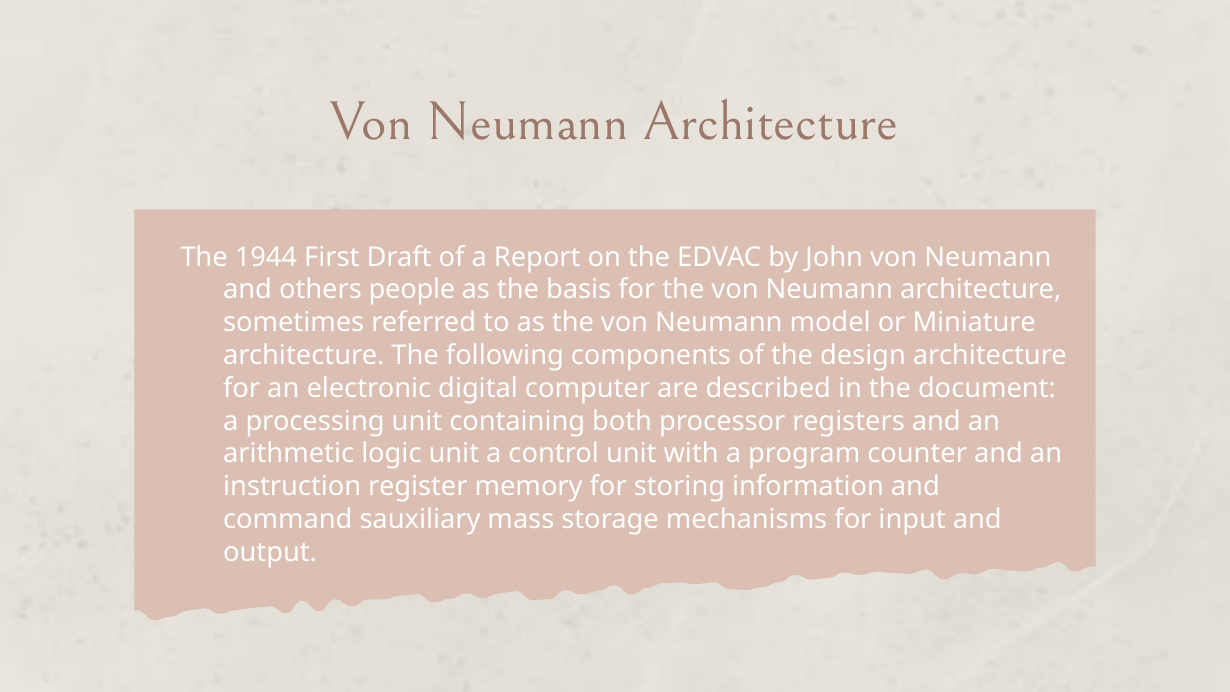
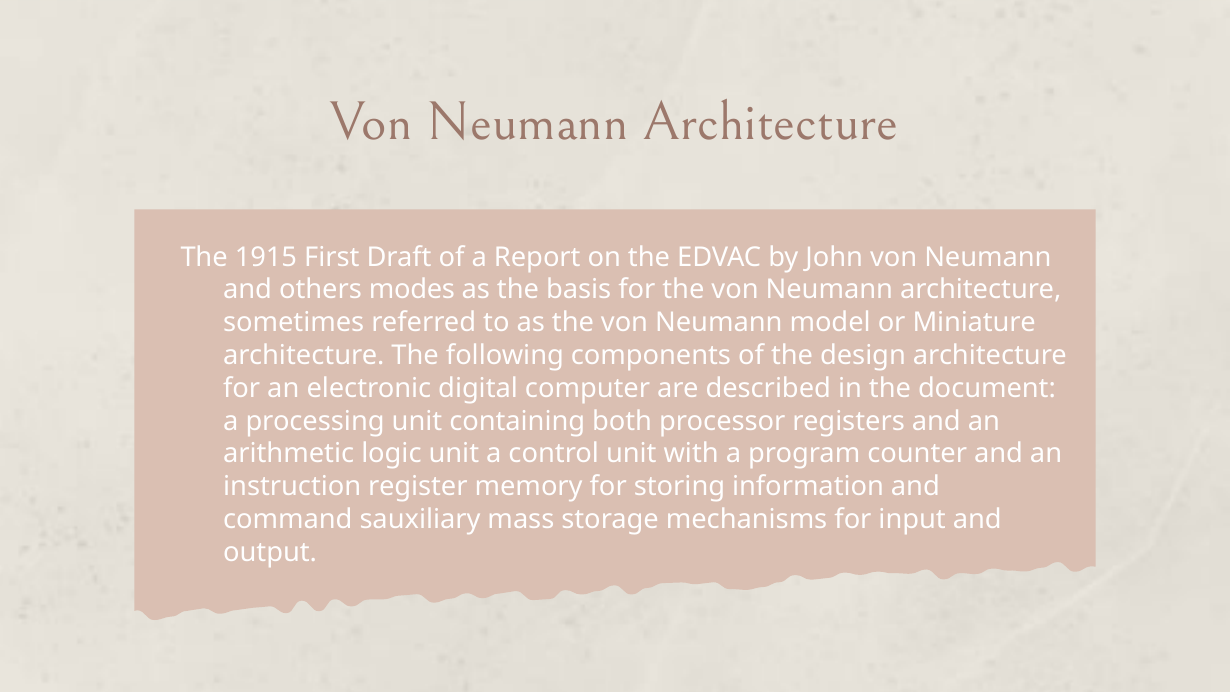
1944: 1944 -> 1915 (266, 257)
people: people -> modes (412, 290)
